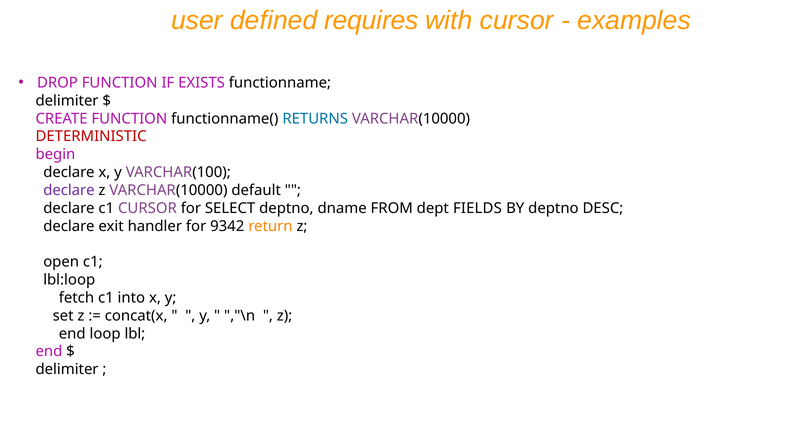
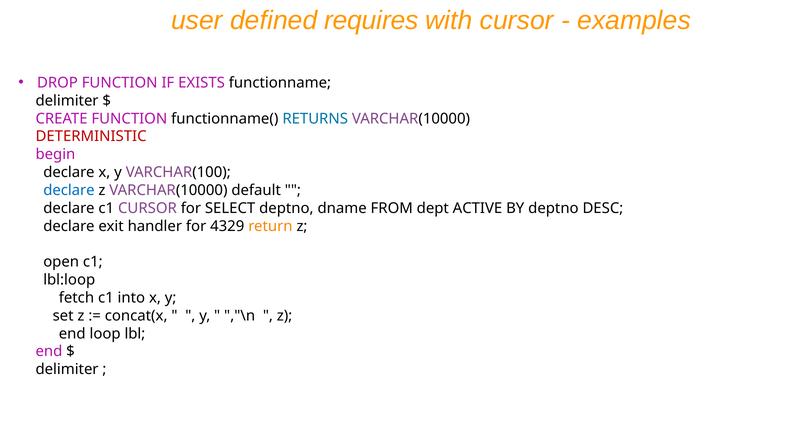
declare colour: purple -> blue (69, 190)
FIELDS: FIELDS -> ACTIVE (478, 208)
9342: 9342 -> 4329 (227, 226)
